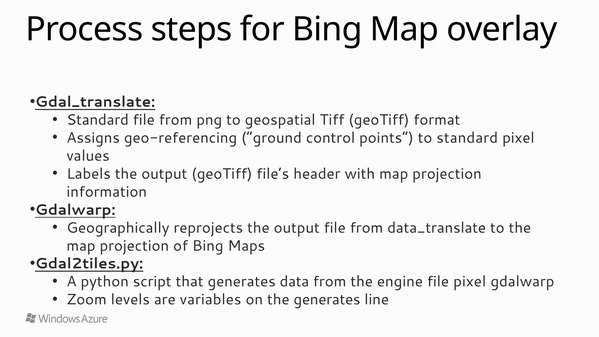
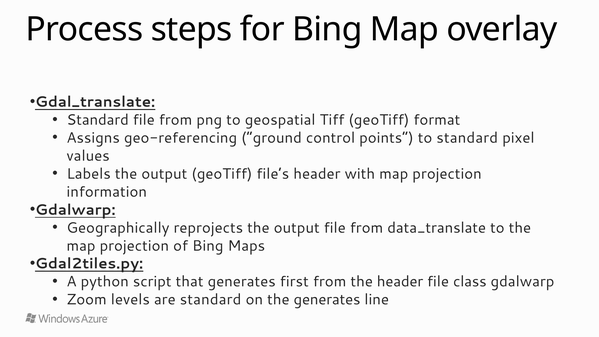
data: data -> first (294, 282)
the engine: engine -> header (400, 282)
file pixel: pixel -> class (470, 282)
are variables: variables -> standard (211, 300)
